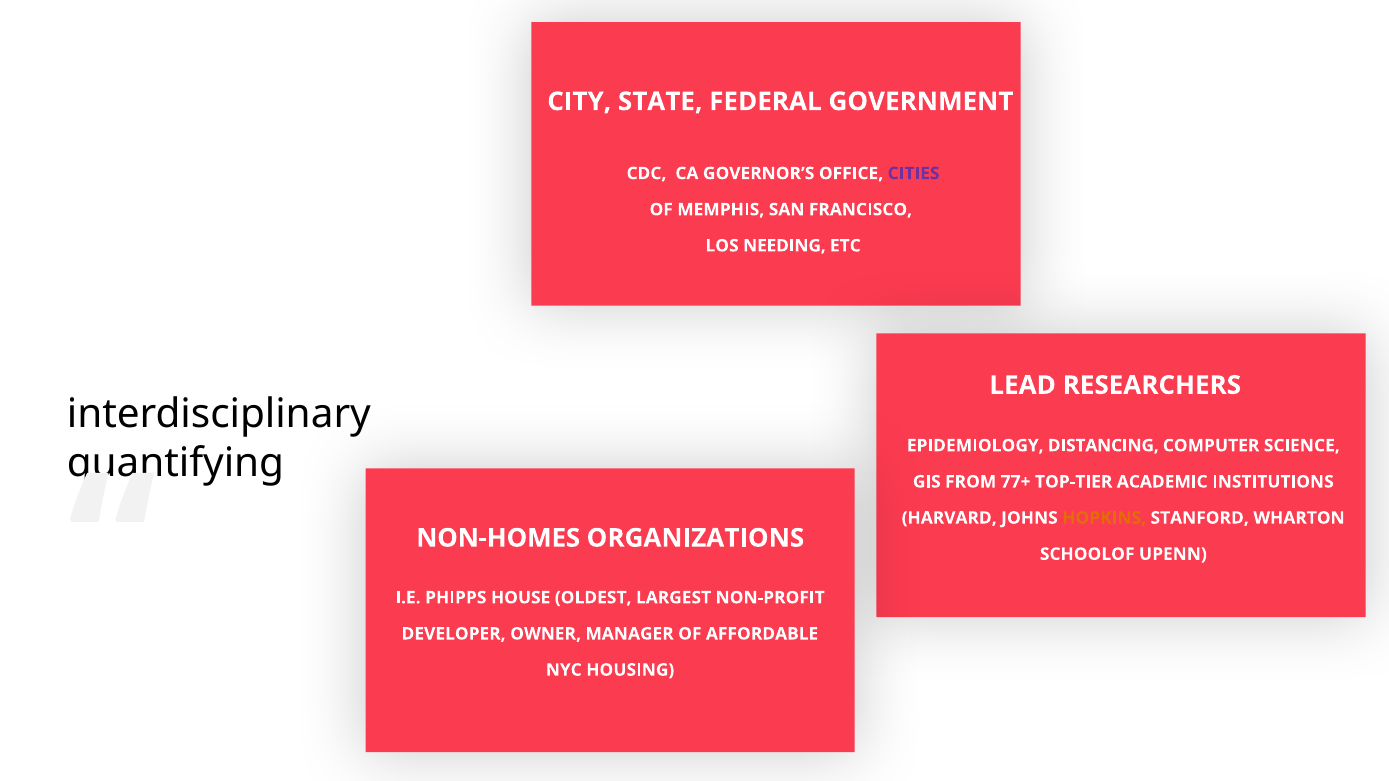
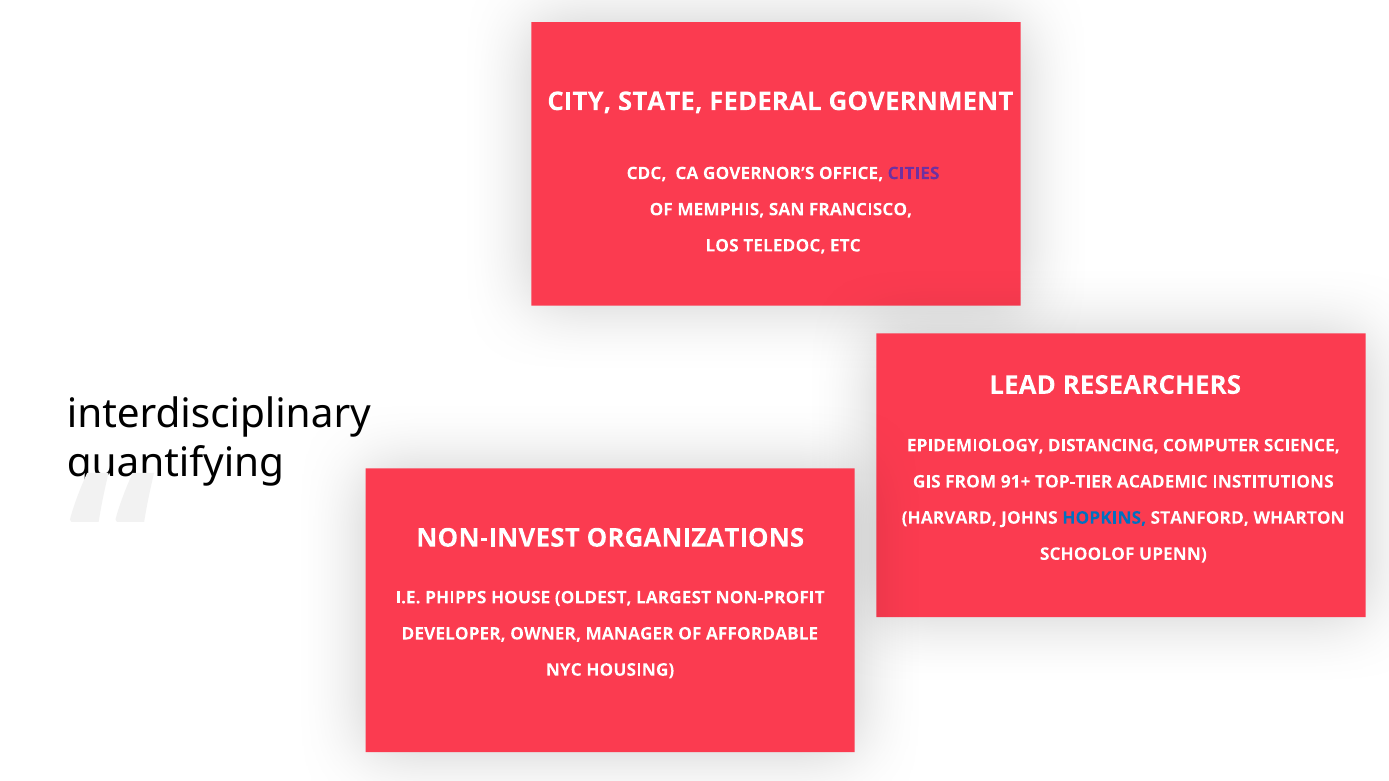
NEEDING: NEEDING -> TELEDOC (784, 246)
NON-HOMES: NON-HOMES -> NON-INVEST (498, 538)
77+: 77+ -> 91+ (1016, 482)
HOPKINS colour: orange -> blue (1104, 518)
